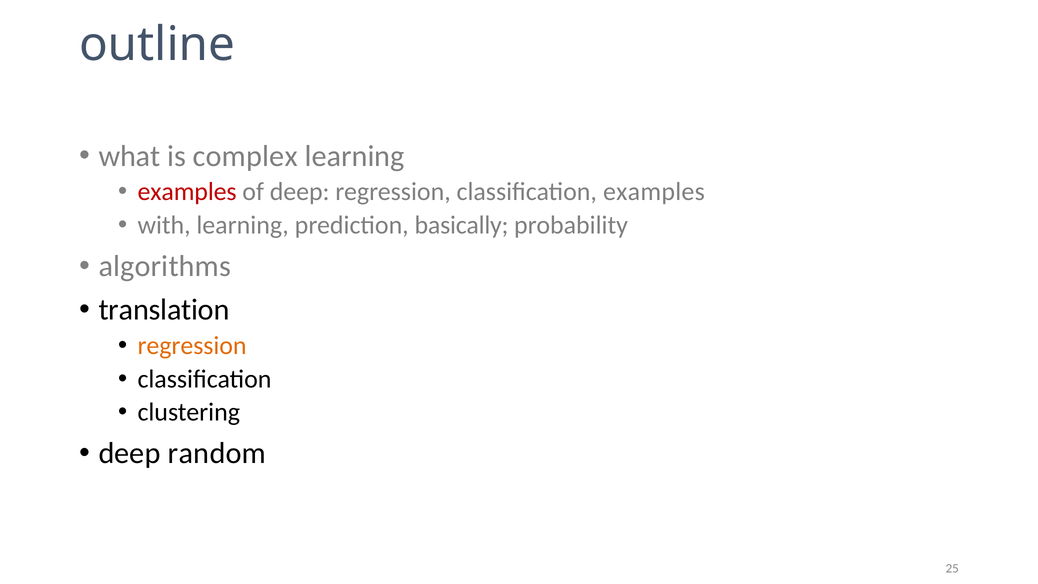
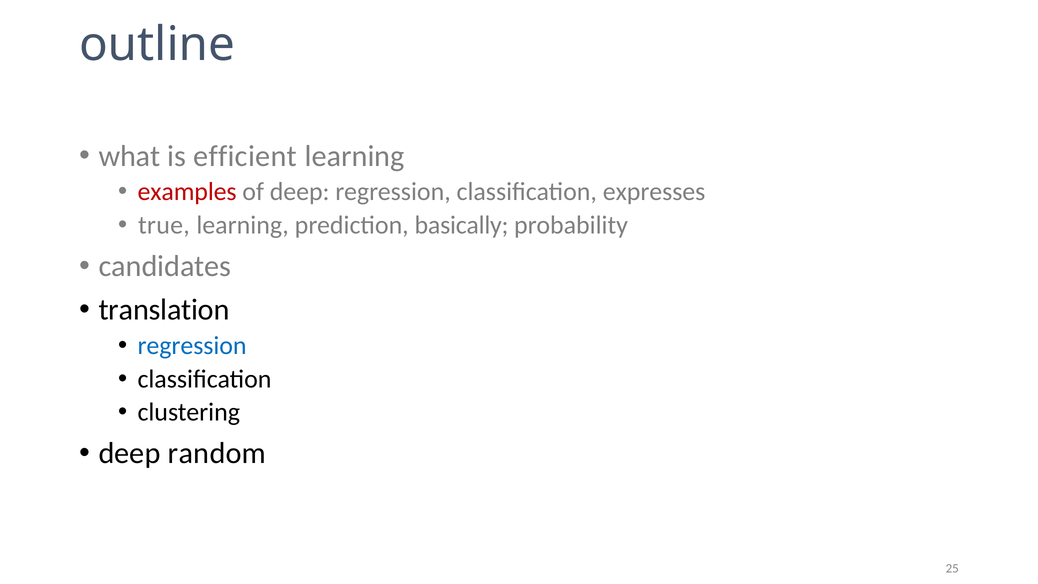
complex: complex -> efficient (245, 156)
classification examples: examples -> expresses (654, 192)
with: with -> true (164, 225)
algorithms: algorithms -> candidates (165, 266)
regression colour: orange -> blue (192, 345)
